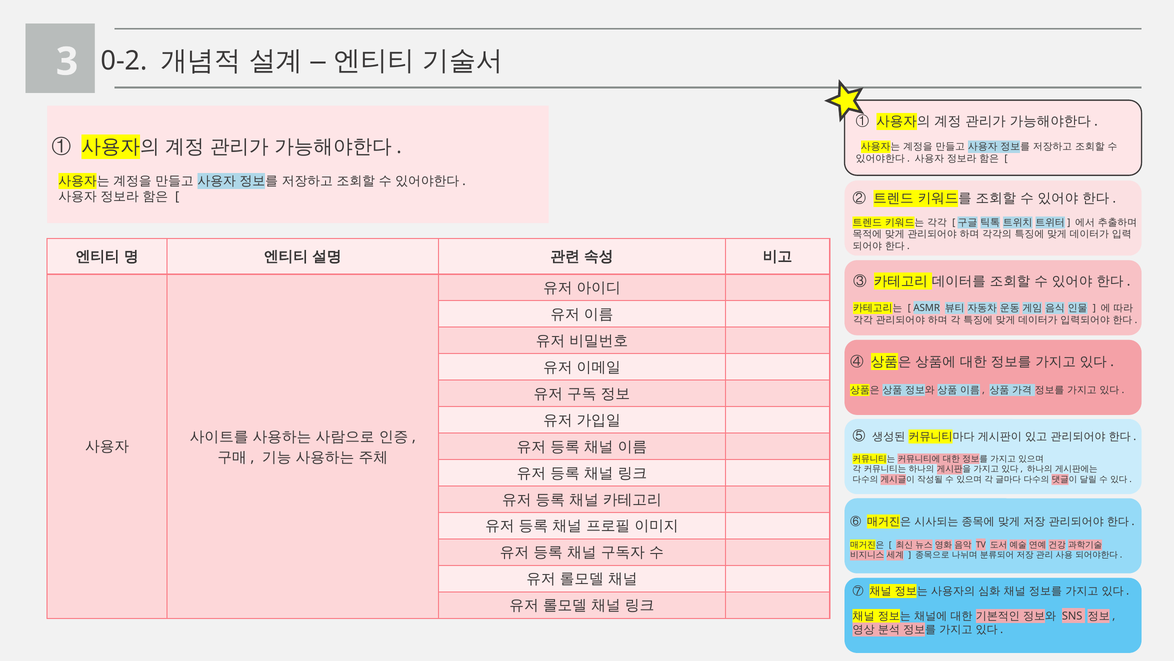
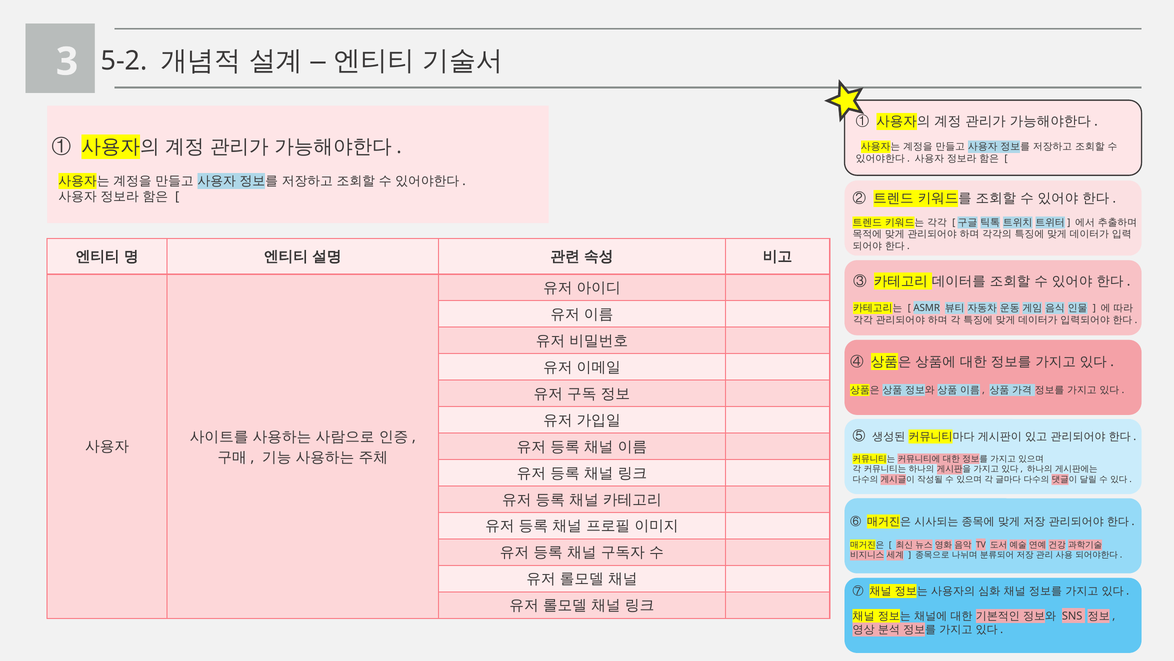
0-2: 0-2 -> 5-2 (124, 61)
